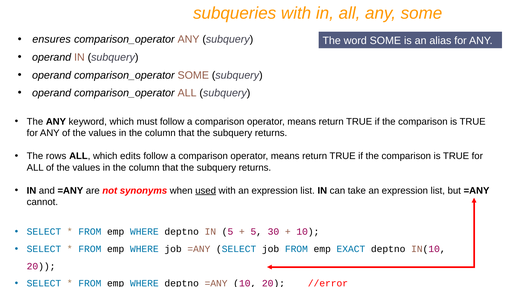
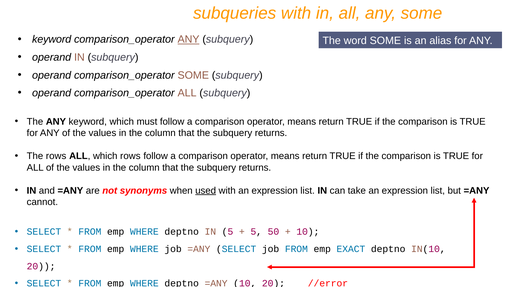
ensures: ensures -> keyword (52, 39)
ANY underline: none -> present (189, 39)
which edits: edits -> rows (130, 156)
30: 30 -> 50 (273, 232)
